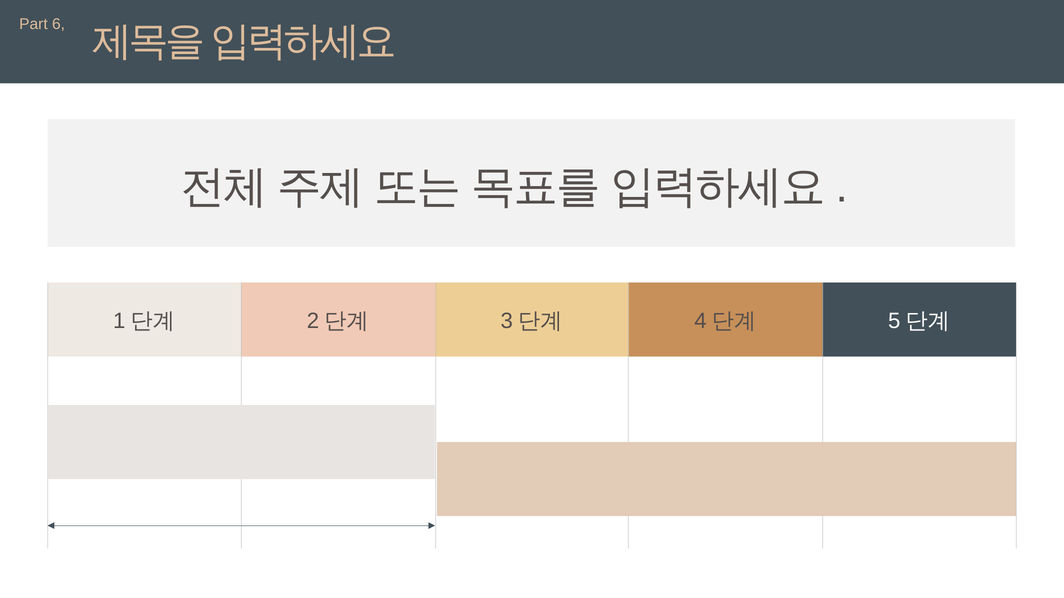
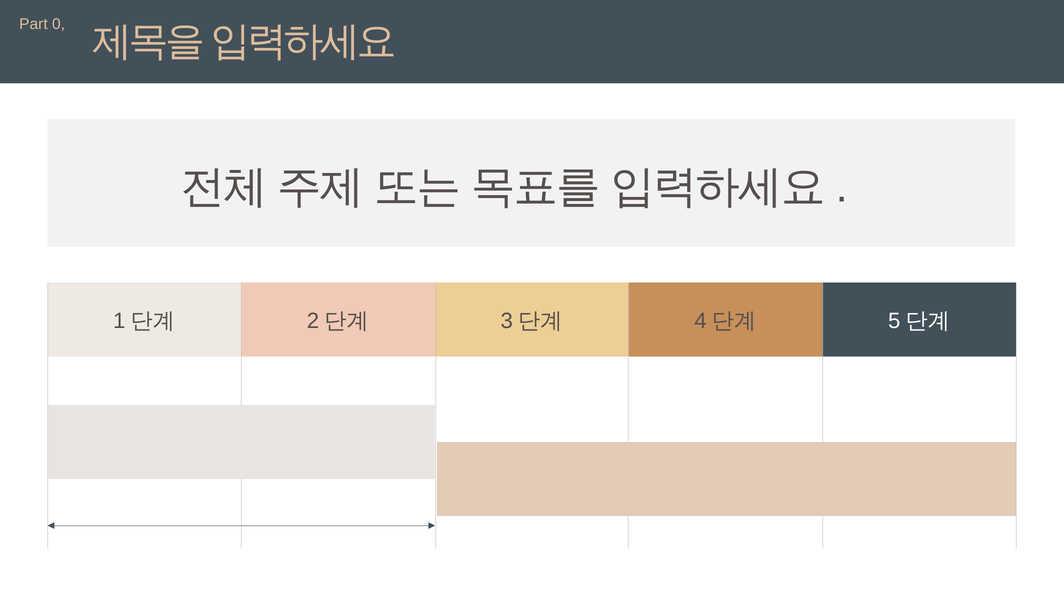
6: 6 -> 0 (58, 24)
